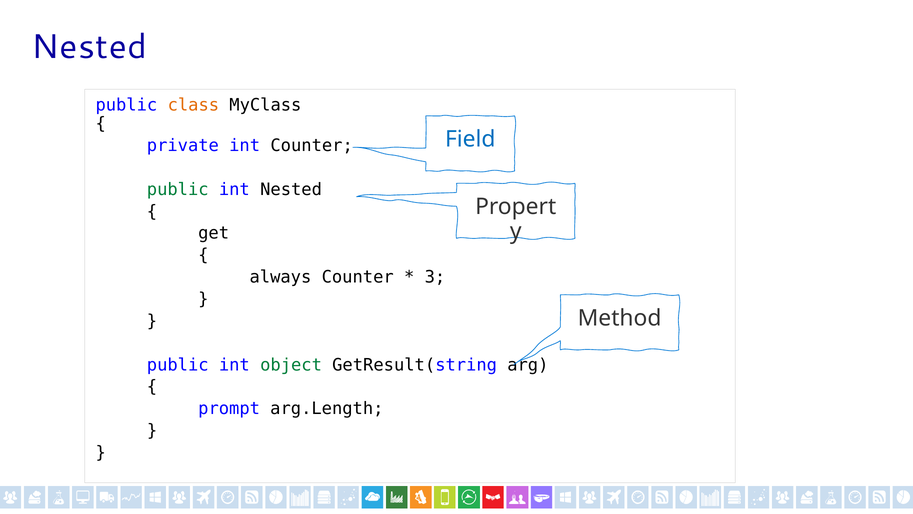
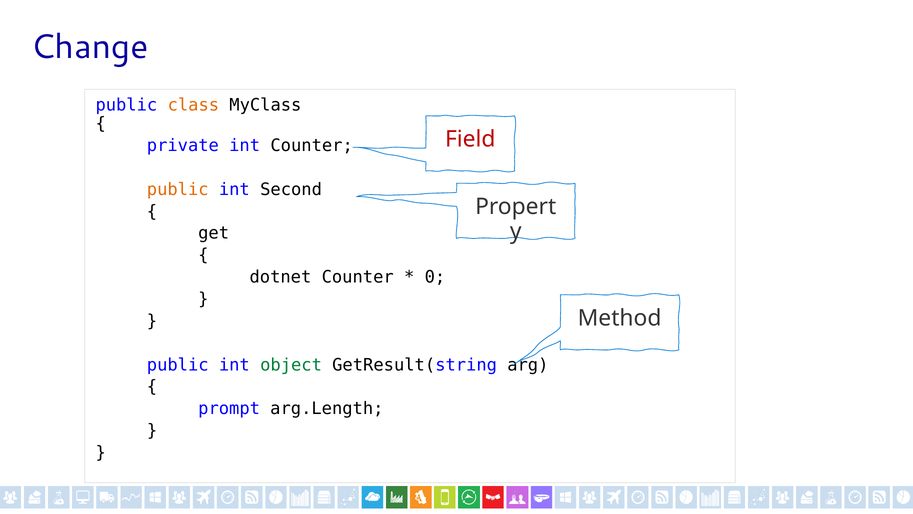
Nested: Nested -> Change (90, 47)
Field colour: blue -> red (470, 139)
public colour: green -> orange (178, 189)
int Nested: Nested -> Second (291, 189)
always: always -> dotnet (280, 277)
3: 3 -> 0 (435, 277)
